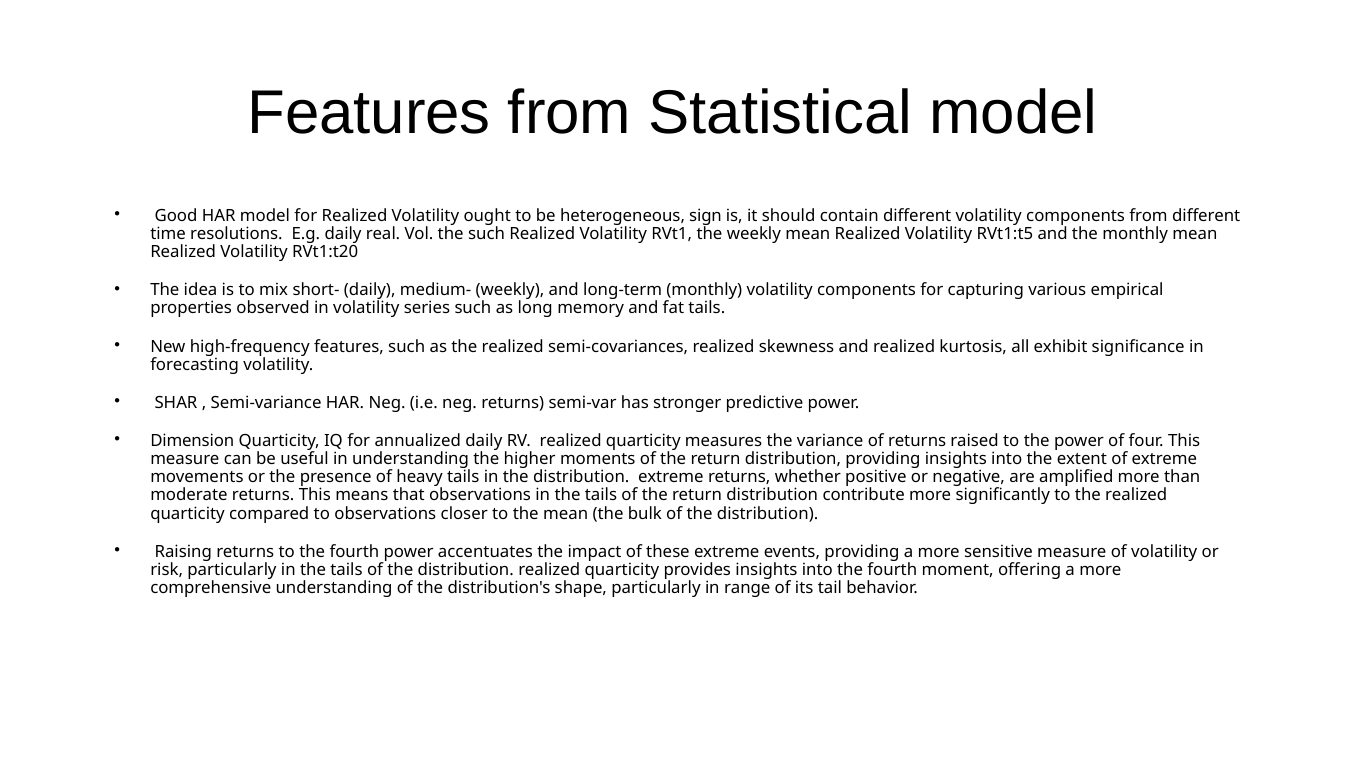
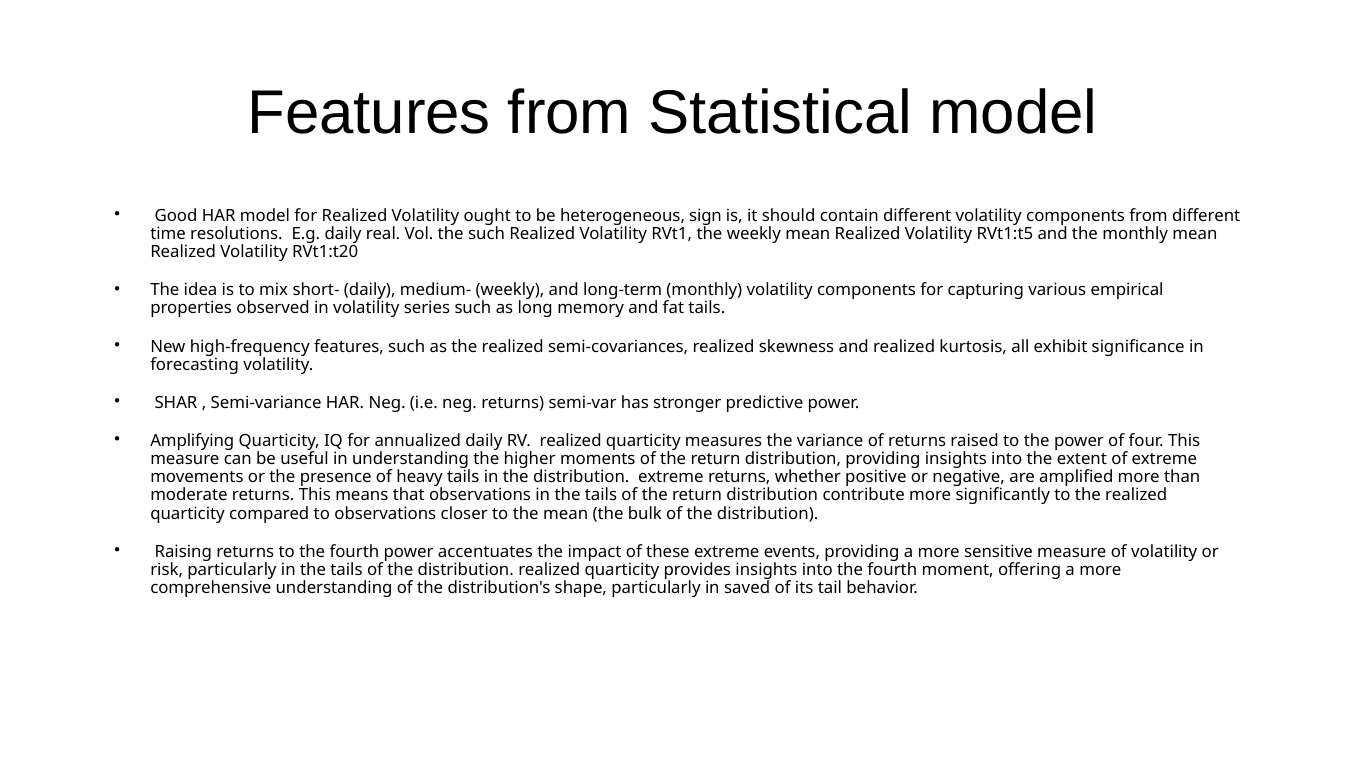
Dimension: Dimension -> Amplifying (192, 441)
range: range -> saved (747, 588)
